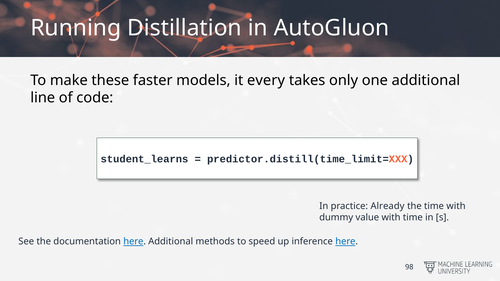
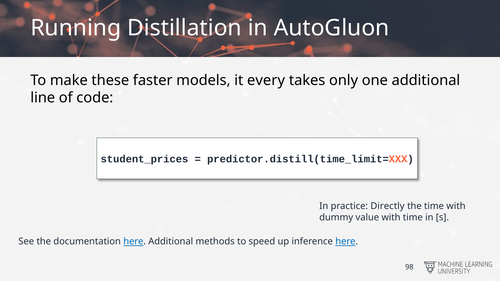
student_learns: student_learns -> student_prices (144, 159)
Already: Already -> Directly (388, 206)
